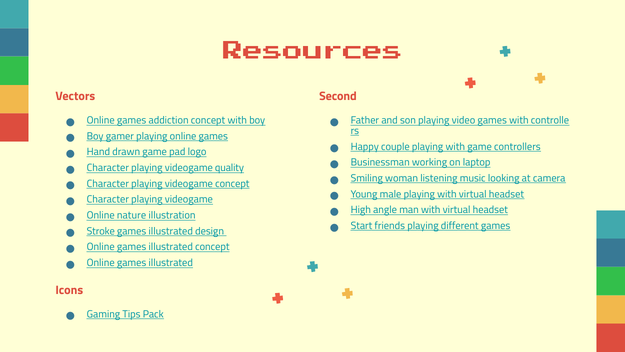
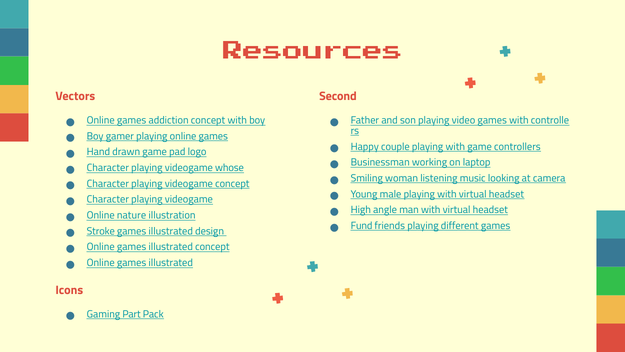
quality: quality -> whose (229, 168)
Start: Start -> Fund (362, 226)
Tips: Tips -> Part (132, 314)
